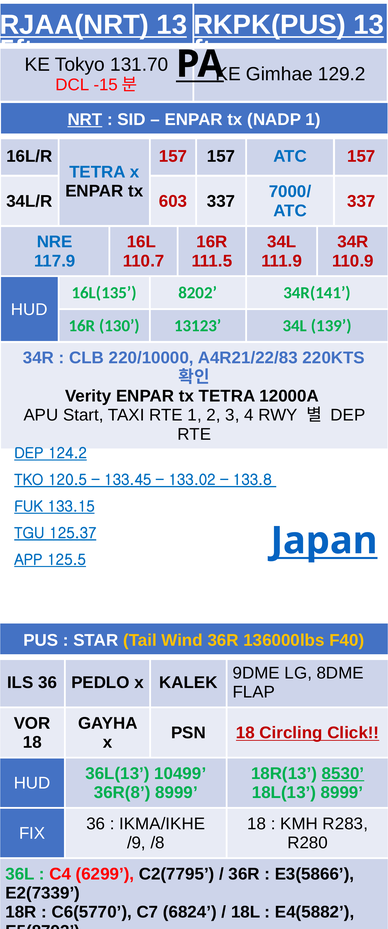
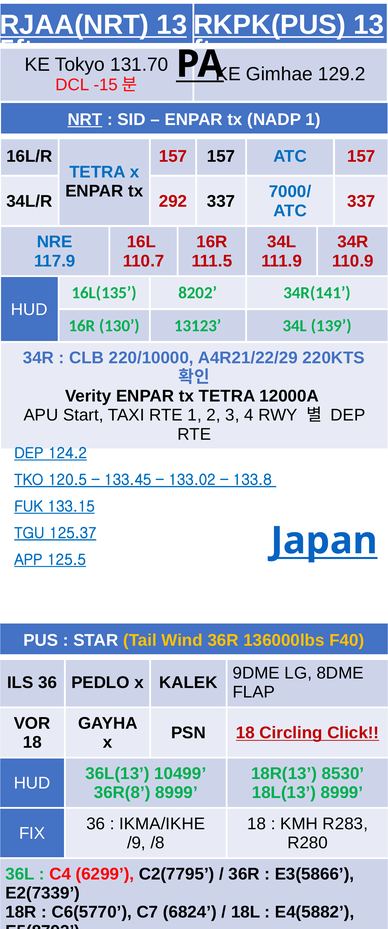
603: 603 -> 292 (173, 201)
A4R21/22/83: A4R21/22/83 -> A4R21/22/29 (248, 358)
8530 underline: present -> none (343, 773)
